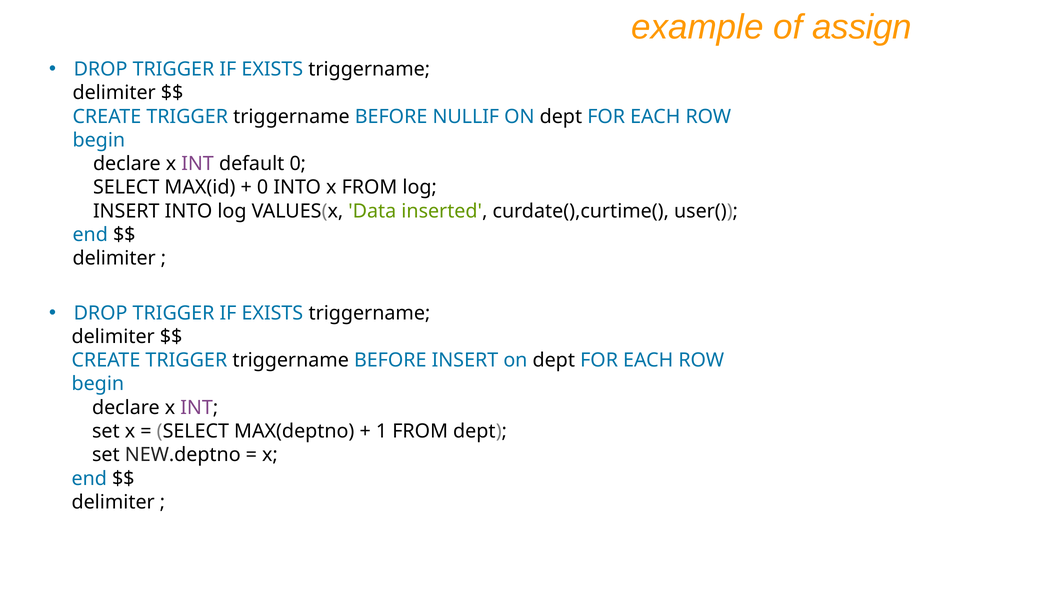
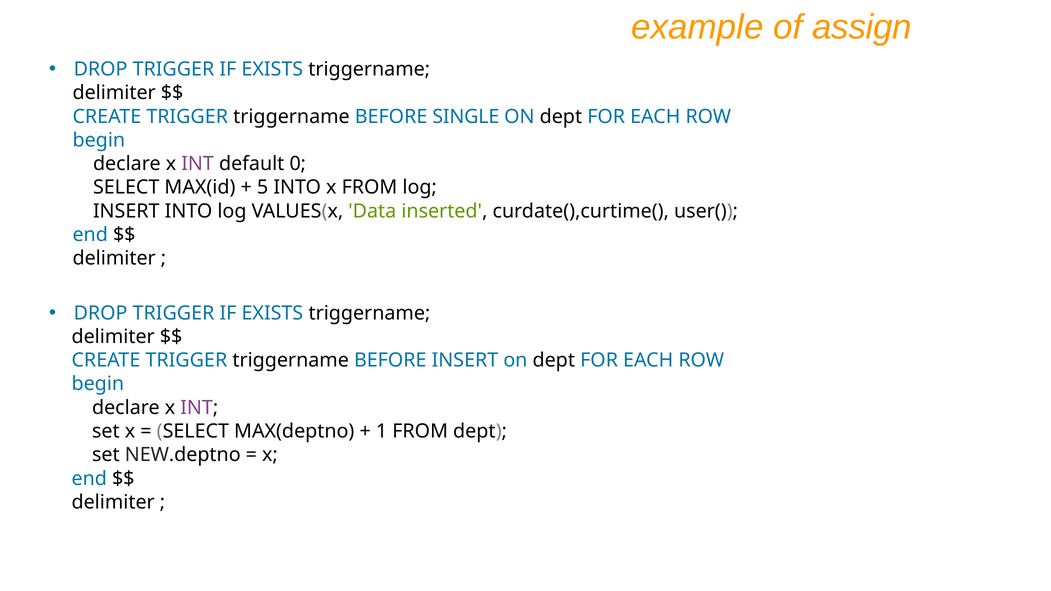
NULLIF: NULLIF -> SINGLE (466, 117)
0: 0 -> 5 (263, 187)
